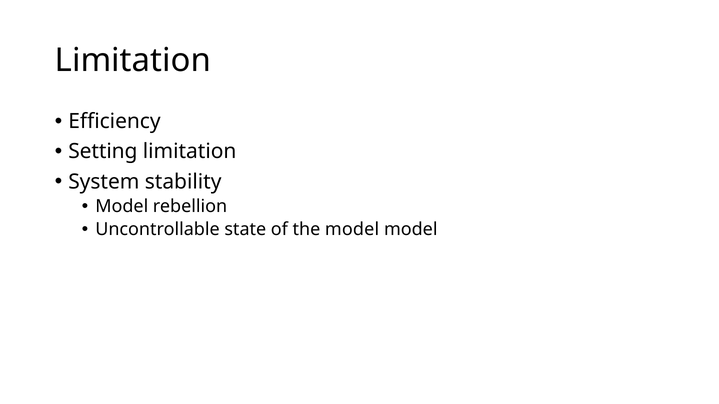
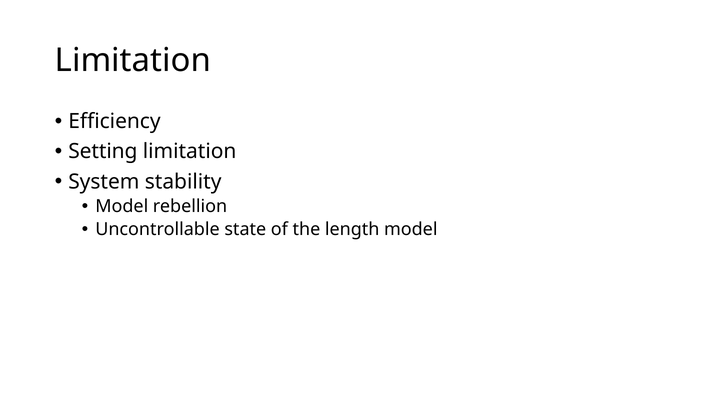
the model: model -> length (352, 230)
